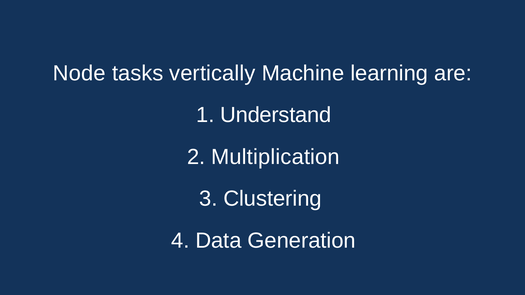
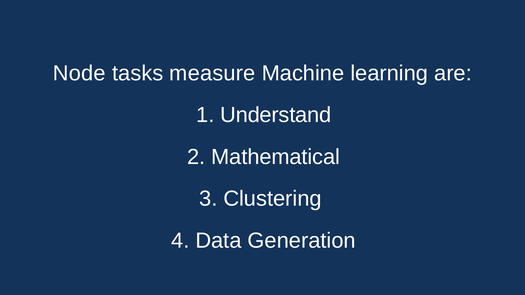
vertically: vertically -> measure (212, 73)
Multiplication: Multiplication -> Mathematical (276, 157)
